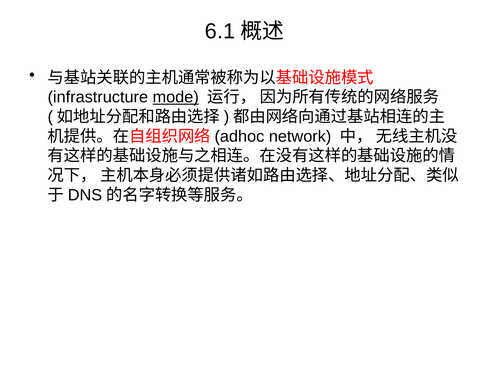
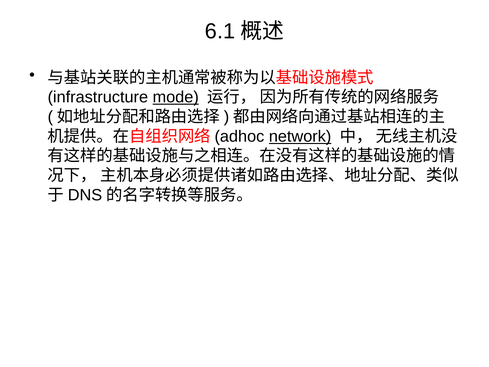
network underline: none -> present (300, 136)
